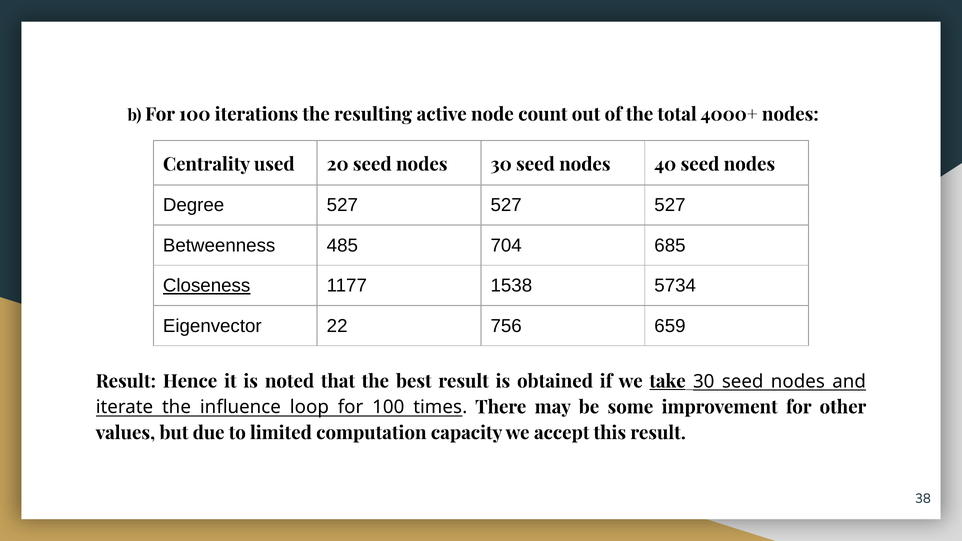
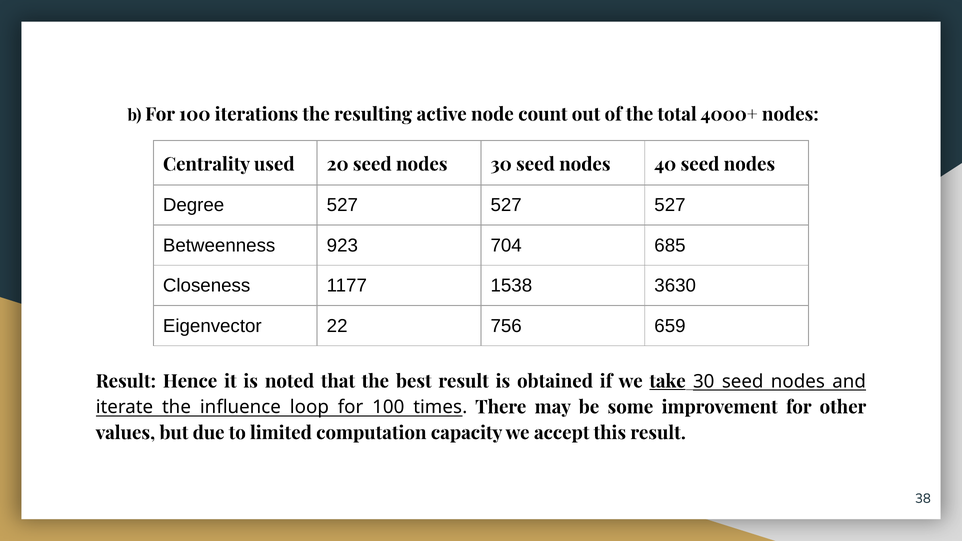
485: 485 -> 923 (342, 246)
Closeness underline: present -> none (207, 286)
5734: 5734 -> 3630 (675, 286)
